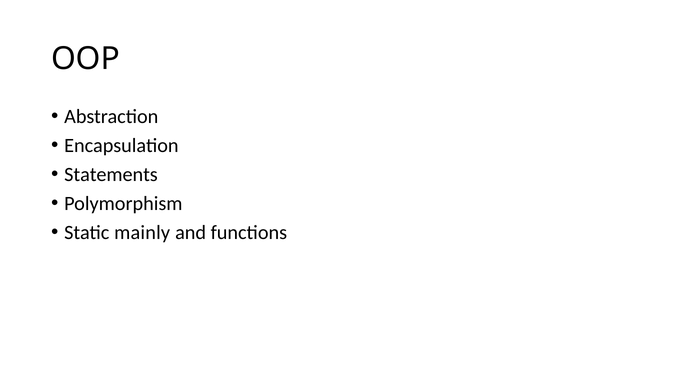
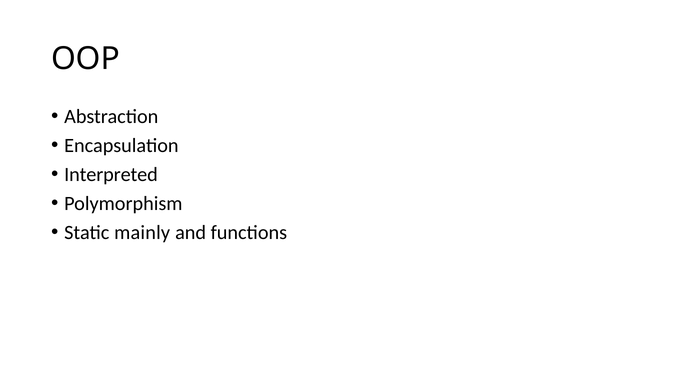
Statements: Statements -> Interpreted (111, 175)
